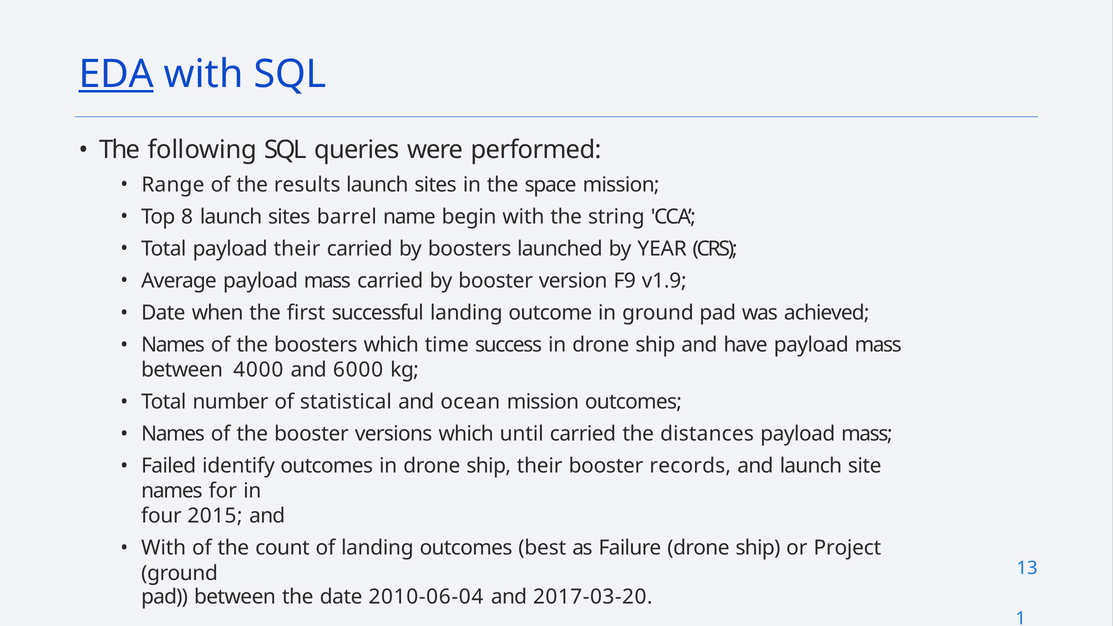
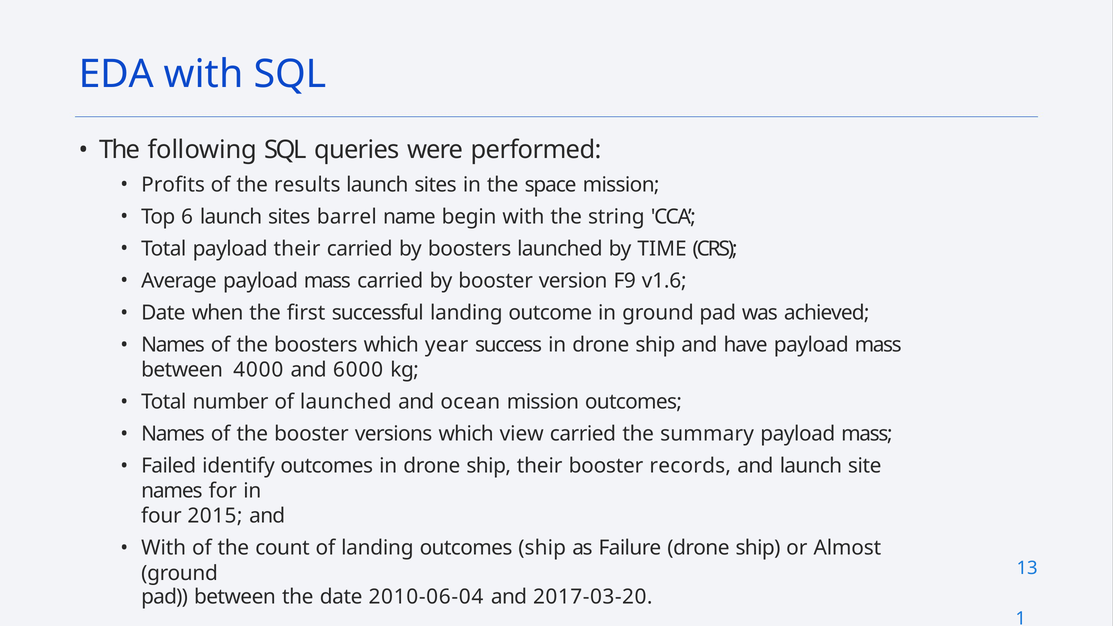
EDA underline: present -> none (116, 74)
Range: Range -> Profits (173, 185)
8: 8 -> 6 (187, 217)
YEAR: YEAR -> TIME (662, 249)
v1.9: v1.9 -> v1.6 (664, 281)
time: time -> year (447, 345)
of statistical: statistical -> launched (346, 402)
until: until -> view (522, 434)
distances: distances -> summary (707, 434)
outcomes best: best -> ship (542, 548)
Project: Project -> Almost (847, 548)
